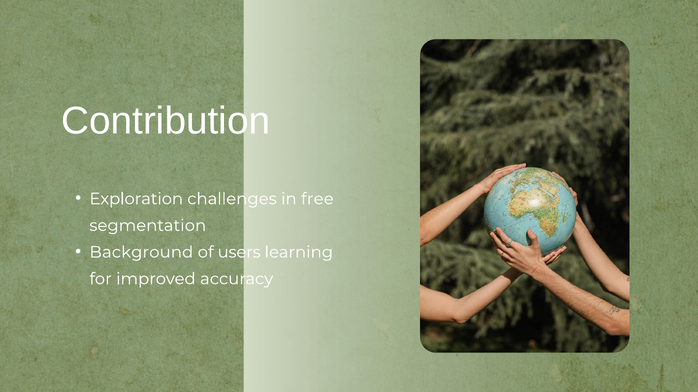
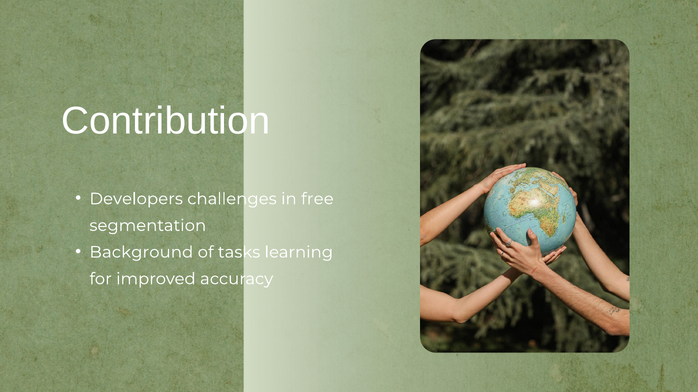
Exploration: Exploration -> Developers (136, 199)
users: users -> tasks (239, 253)
